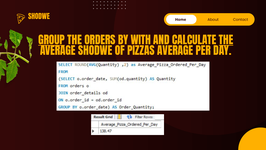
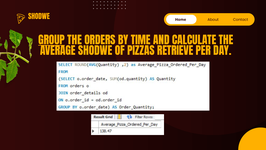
WITH: WITH -> TIME (141, 40)
THE underline: present -> none (226, 40)
PIZZAS AVERAGE: AVERAGE -> RETRIEVE (175, 51)
